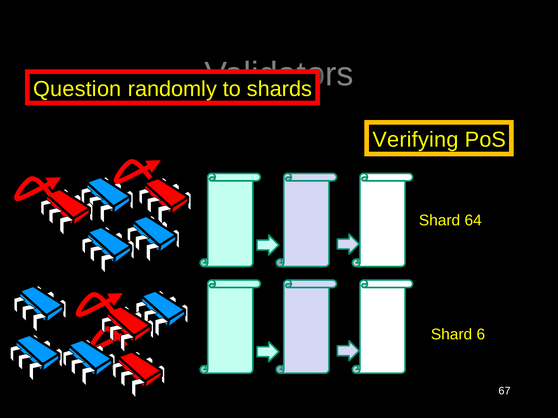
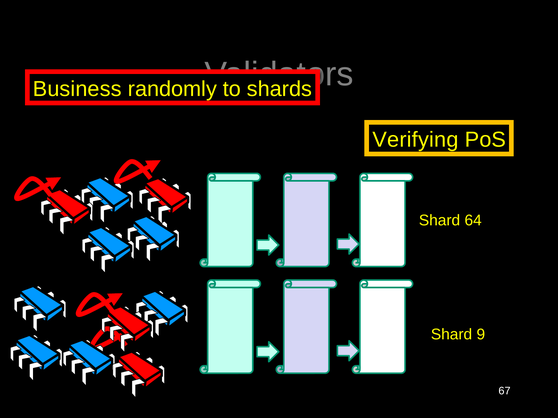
Question: Question -> Business (77, 89)
6: 6 -> 9 (481, 335)
